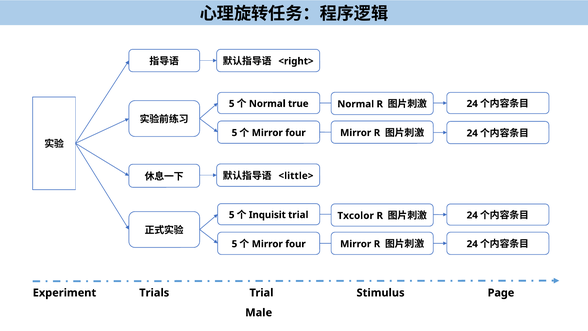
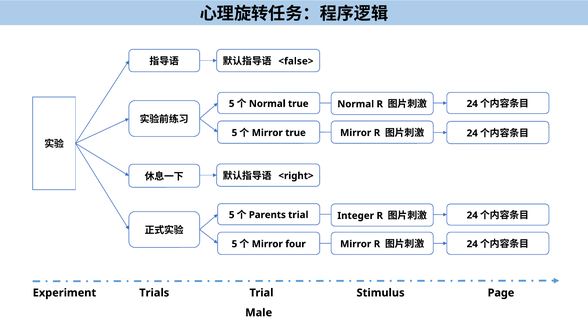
<right>: <right> -> <false> (296, 61)
four: four -> true (296, 133)
<little>: <little> -> <right> (296, 176)
Inquisit: Inquisit -> Parents (267, 215)
Txcolor: Txcolor -> Integer (356, 216)
